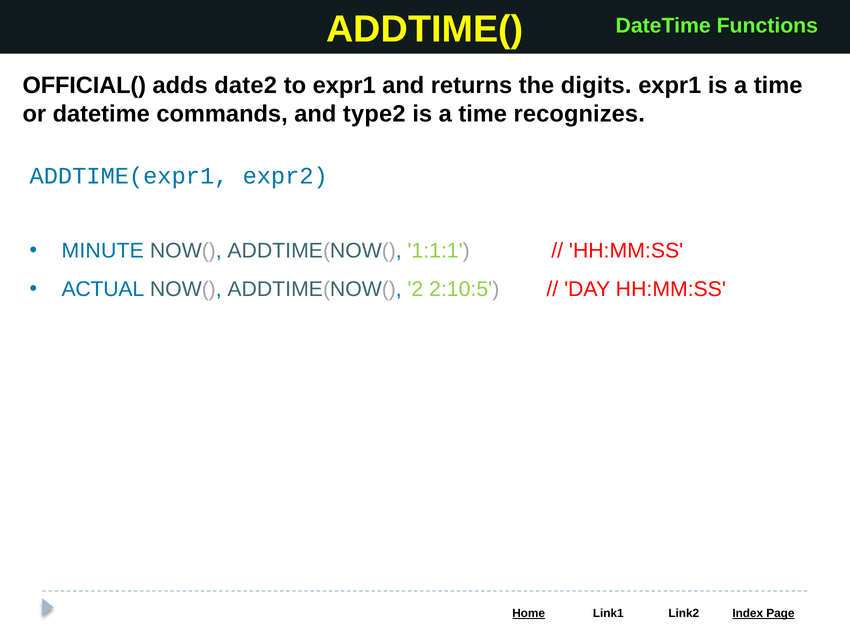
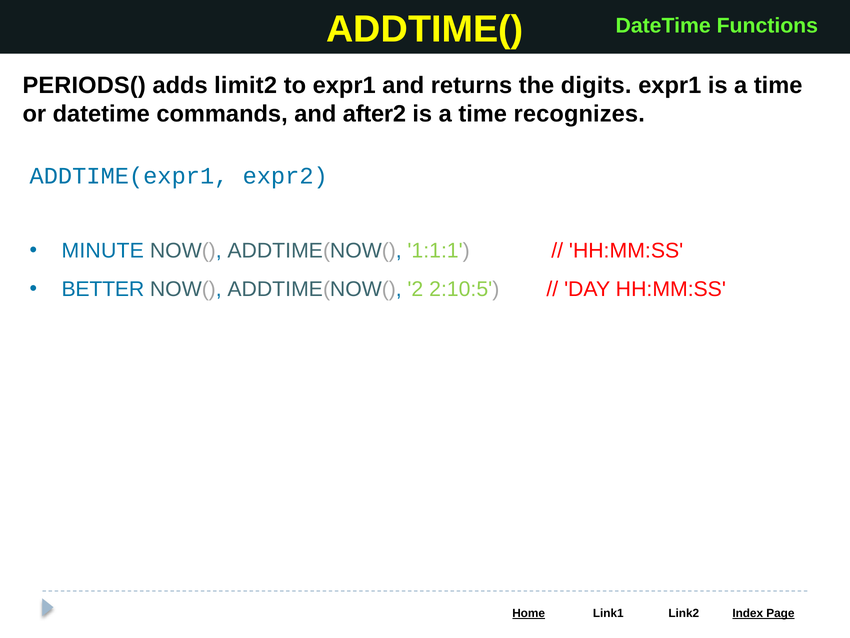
OFFICIAL(: OFFICIAL( -> PERIODS( (84, 85)
date2: date2 -> limit2 (246, 85)
type2: type2 -> after2 (374, 114)
ACTUAL: ACTUAL -> BETTER (103, 289)
